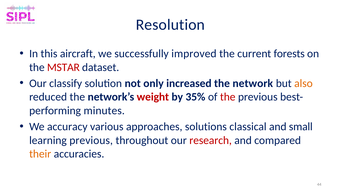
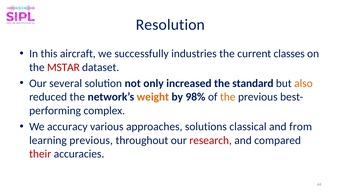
improved: improved -> industries (194, 54)
forests: forests -> classes (289, 54)
classify: classify -> several (66, 83)
network: network -> standard (253, 83)
weight colour: red -> orange (153, 97)
35%: 35% -> 98% (195, 97)
the colour: red -> orange (228, 97)
minutes: minutes -> complex (104, 111)
small: small -> from (301, 126)
their colour: orange -> red (40, 154)
